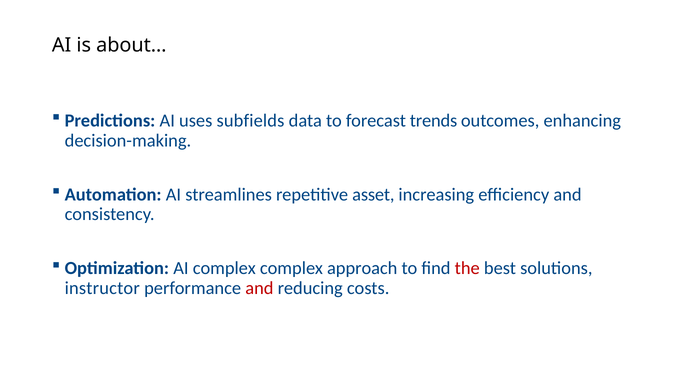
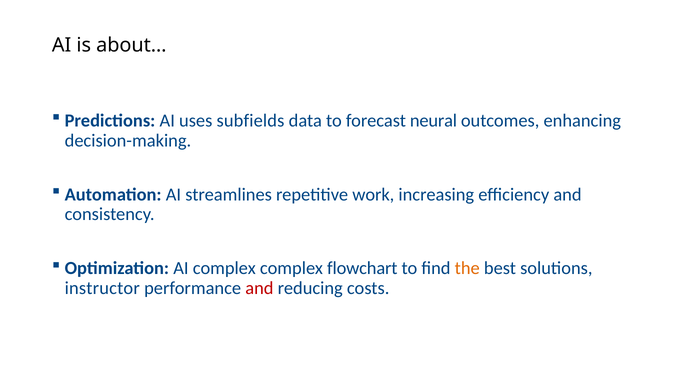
trends: trends -> neural (434, 121)
asset: asset -> work (373, 194)
approach: approach -> flowchart (362, 268)
the colour: red -> orange (467, 268)
